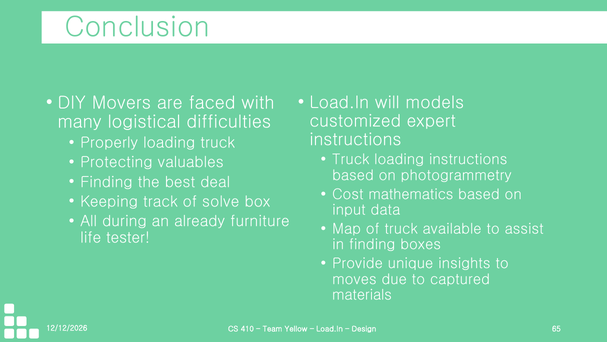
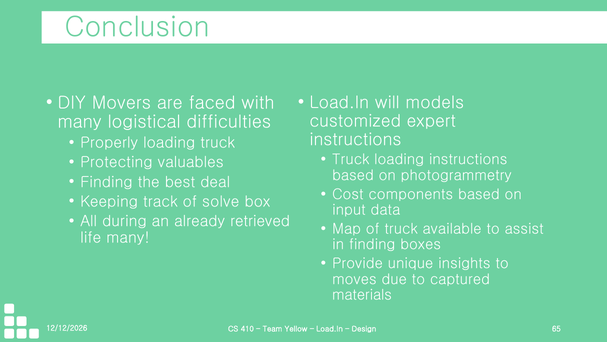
mathematics: mathematics -> components (411, 194)
furniture: furniture -> retrieved (260, 221)
life tester: tester -> many (128, 237)
